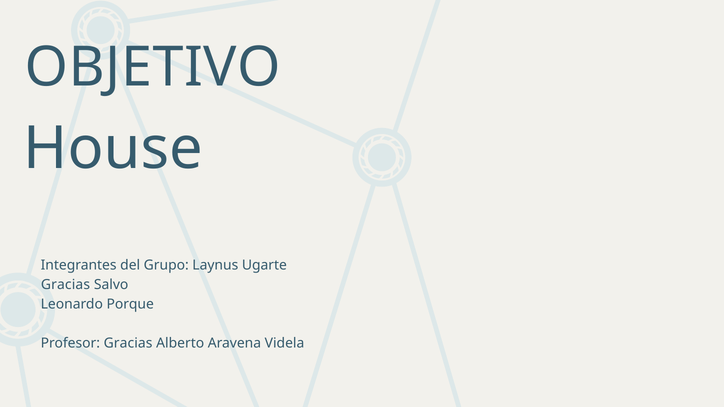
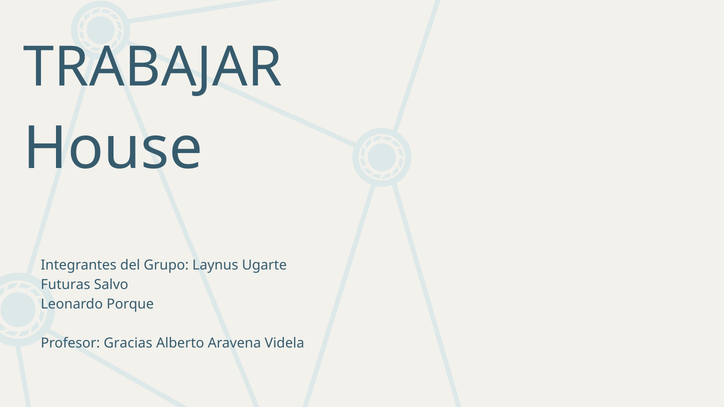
OBJETIVO: OBJETIVO -> TRABAJAR (153, 67)
Gracias: Gracias -> Futuras (66, 285)
